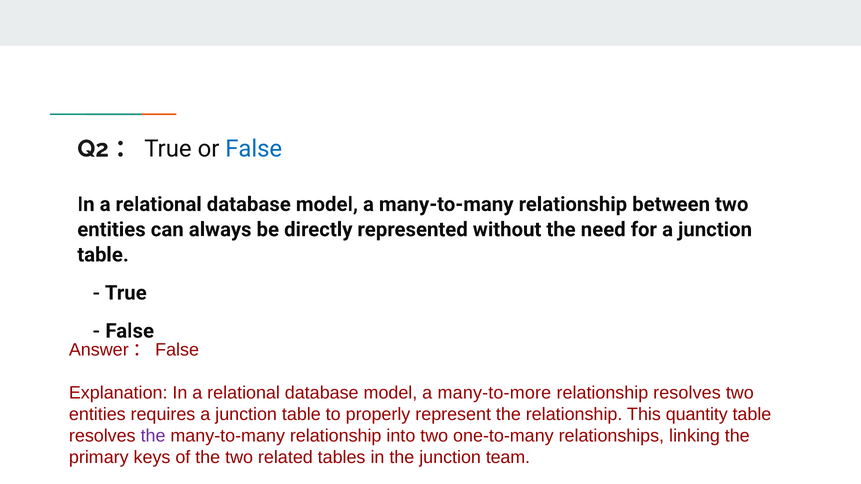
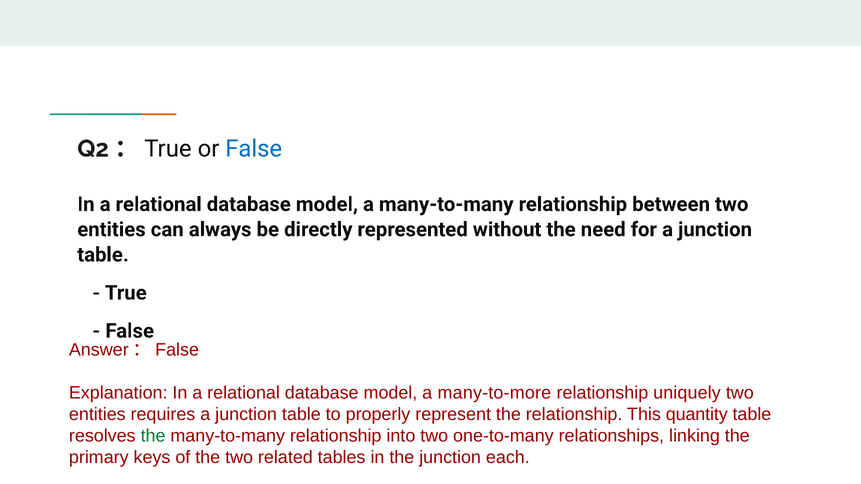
relationship resolves: resolves -> uniquely (687, 393)
the colour: purple -> green (153, 436)
team: team -> each (508, 458)
